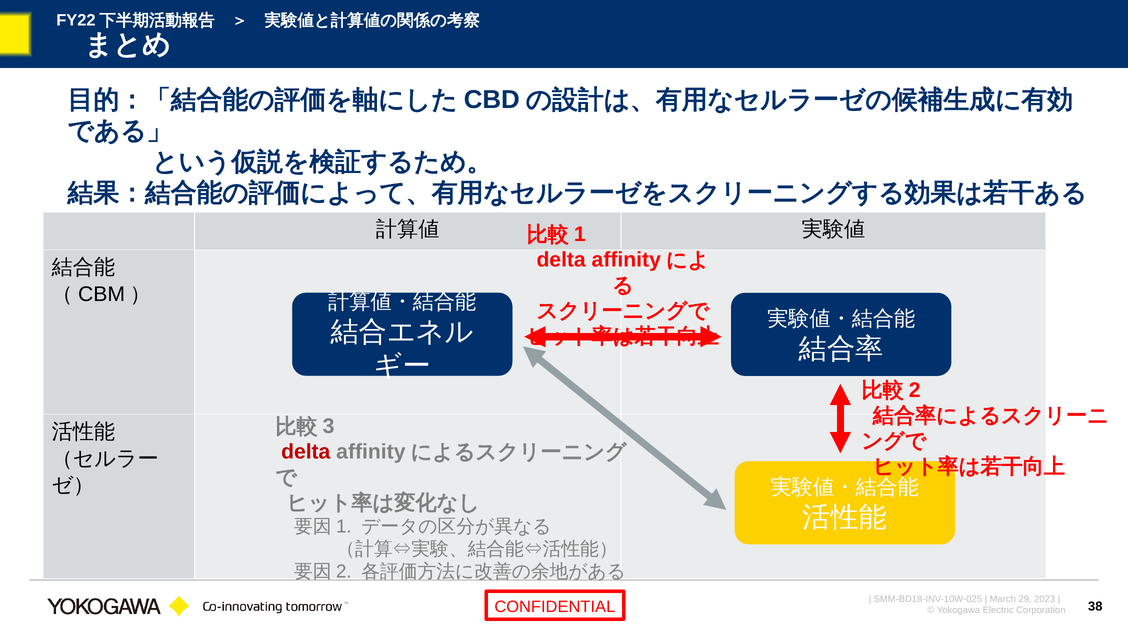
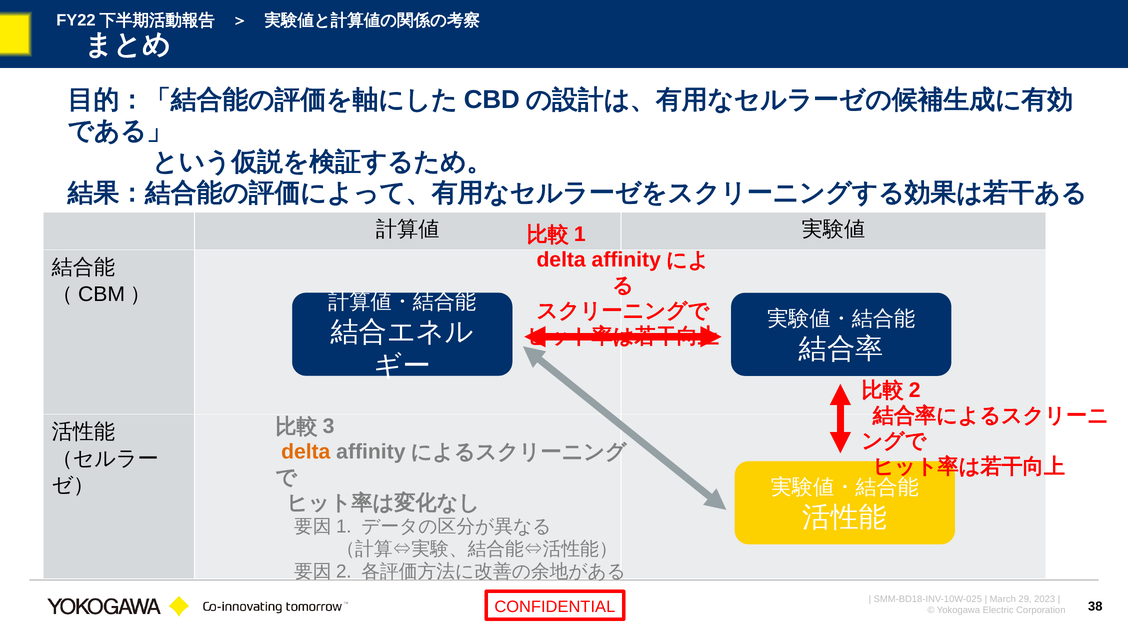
delta colour: red -> orange (306, 451)
